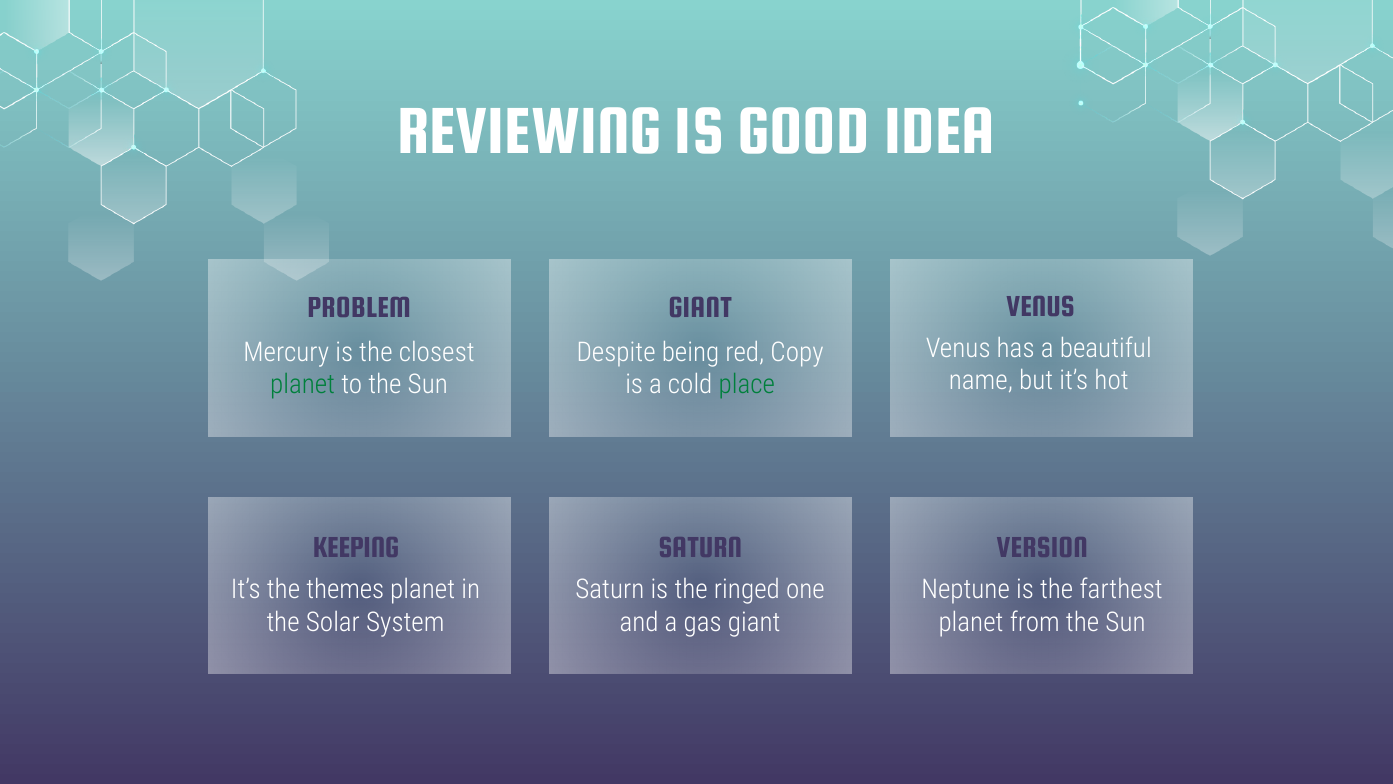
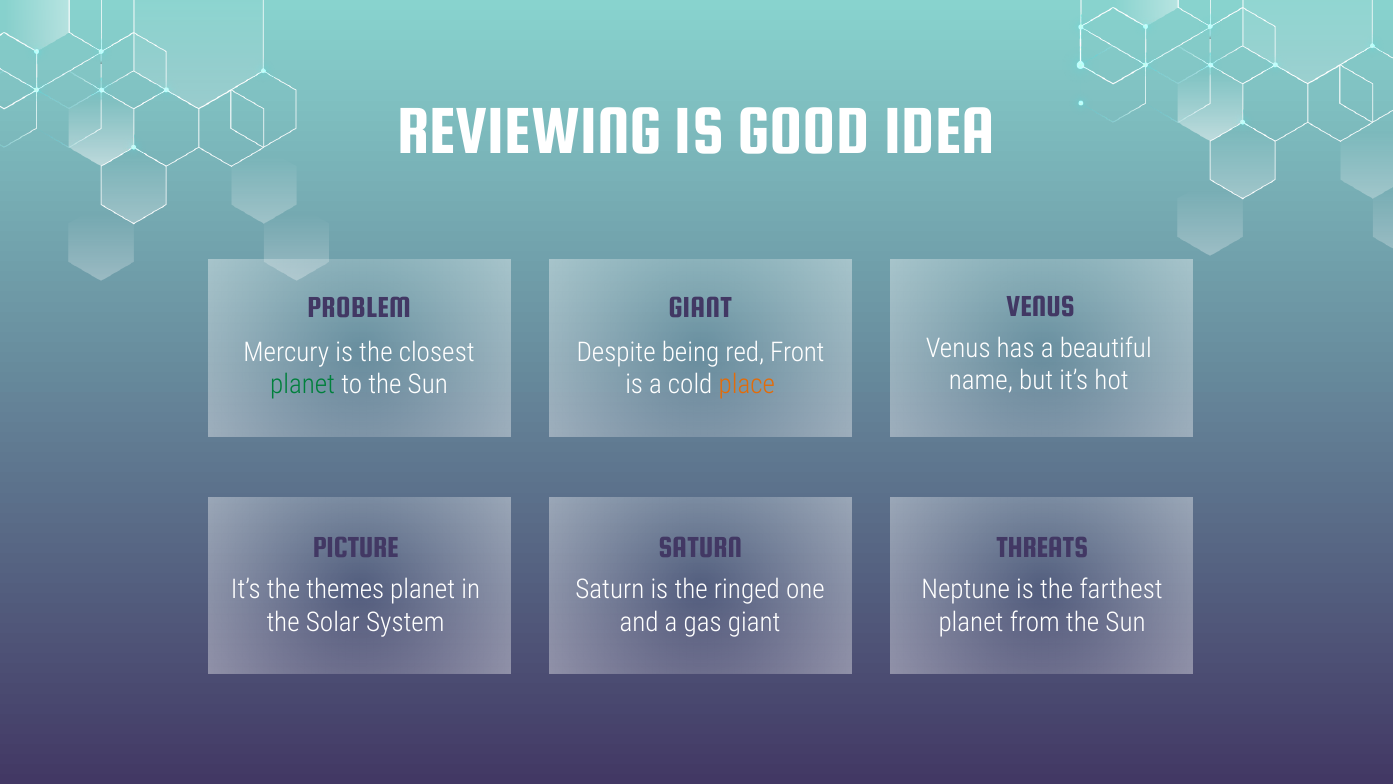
Copy: Copy -> Front (797, 352)
place colour: green -> orange (747, 385)
KEEPING: KEEPING -> PICTURE (356, 547)
VERSION: VERSION -> THREATS (1042, 547)
